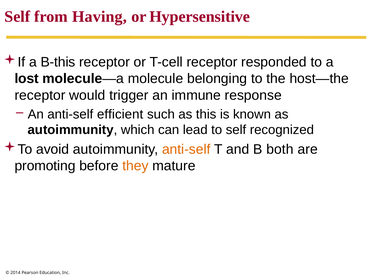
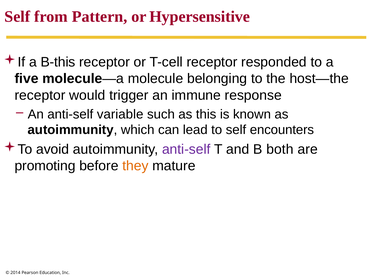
Having: Having -> Pattern (100, 17)
lost: lost -> five (27, 79)
efficient: efficient -> variable (120, 114)
recognized: recognized -> encounters (282, 130)
anti-self colour: orange -> purple (186, 150)
